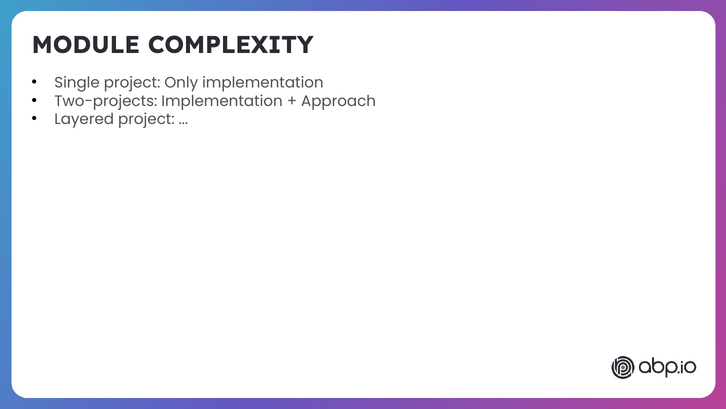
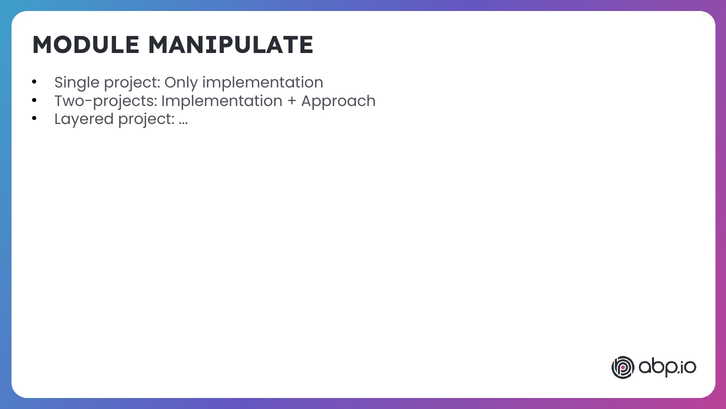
COMPLEXITY: COMPLEXITY -> MANIPULATE (231, 45)
